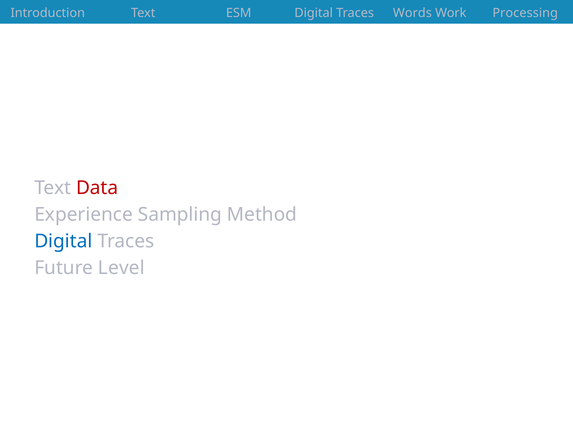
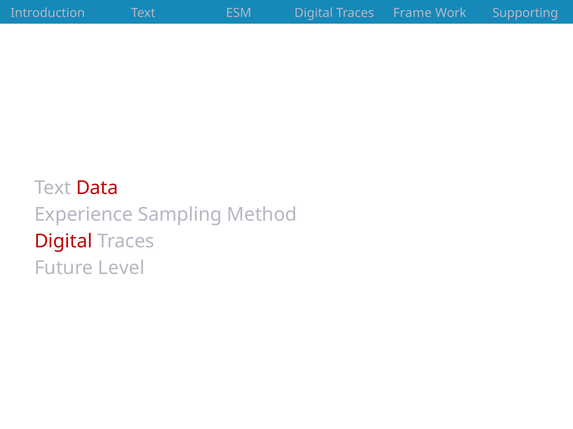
Words: Words -> Frame (412, 13)
Processing: Processing -> Supporting (525, 13)
Digital colour: blue -> red (63, 242)
